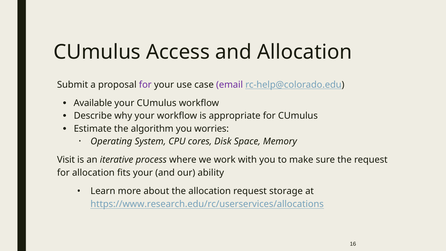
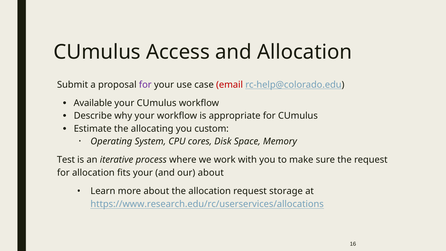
email colour: purple -> red (230, 85)
algorithm: algorithm -> allocating (152, 129)
worries: worries -> custom (212, 129)
Visit: Visit -> Test (66, 160)
our ability: ability -> about (211, 173)
